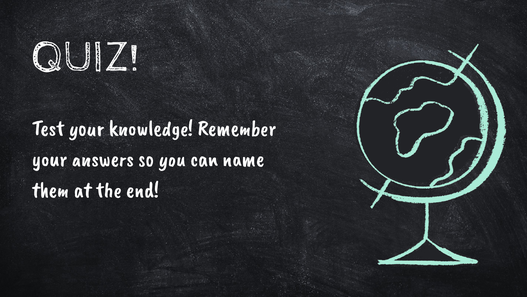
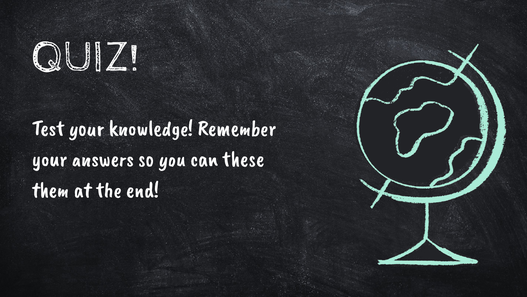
name: name -> these (243, 159)
